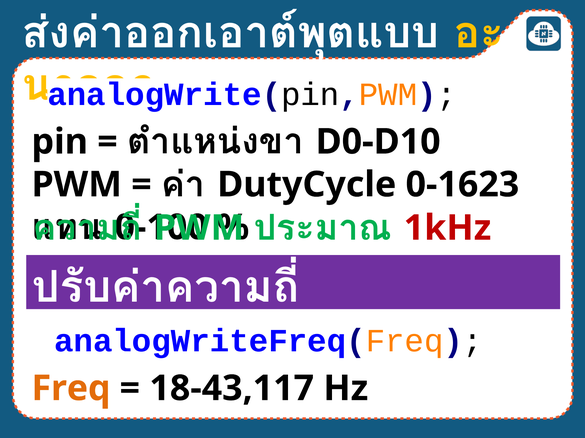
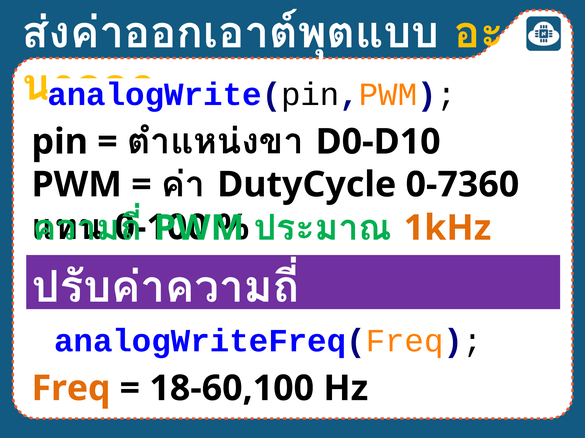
0-1623: 0-1623 -> 0-7360 (462, 185)
1kHz colour: red -> orange (448, 228)
18-43,117: 18-43,117 -> 18-60,100 (232, 389)
